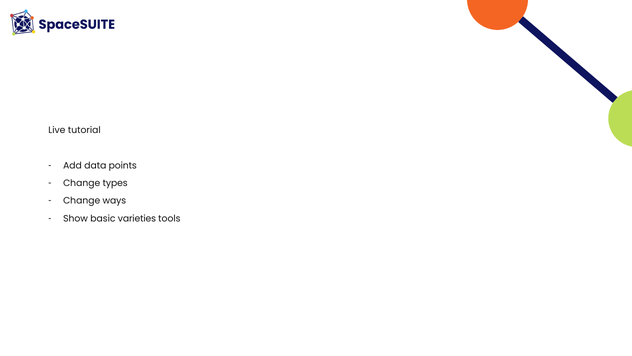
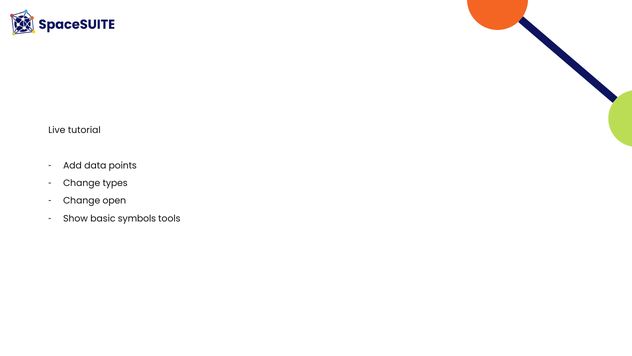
ways: ways -> open (114, 201)
varieties: varieties -> symbols (137, 218)
